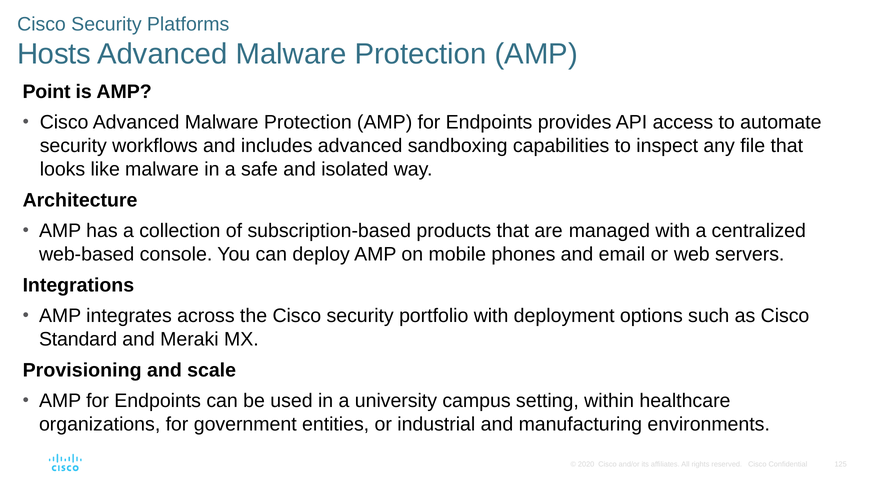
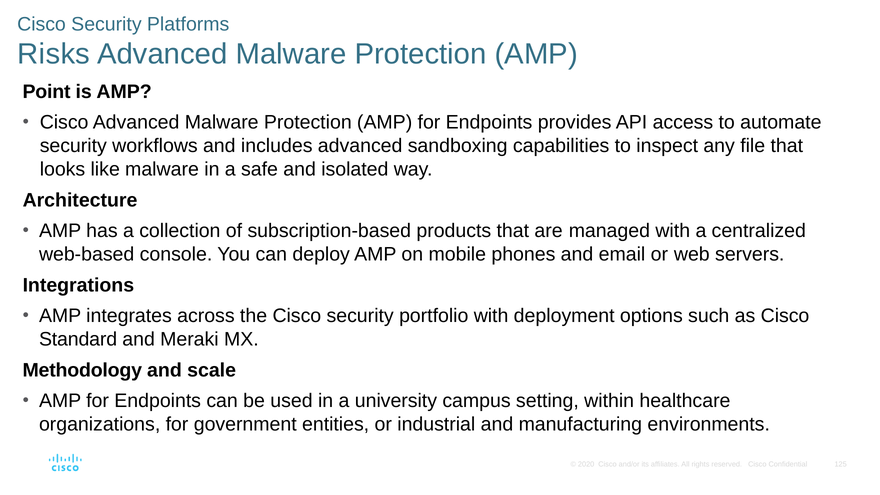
Hosts: Hosts -> Risks (54, 54)
Provisioning: Provisioning -> Methodology (82, 370)
